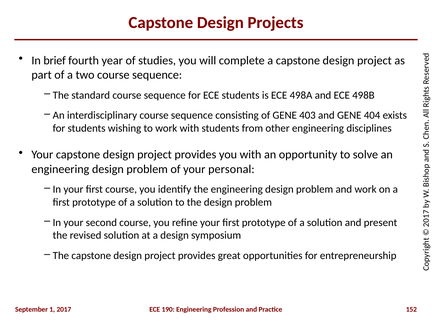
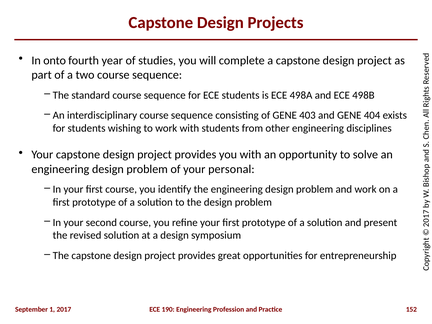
brief: brief -> onto (55, 61)
